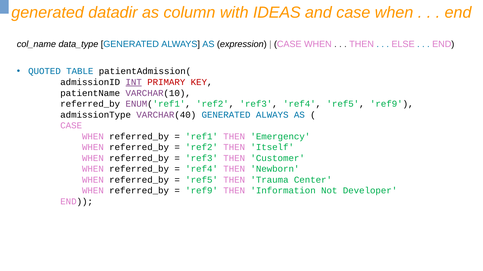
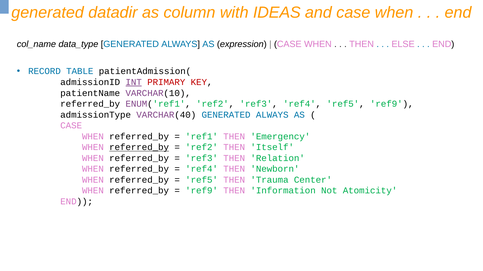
QUOTED: QUOTED -> RECORD (44, 72)
referred_by underline: none -> present (139, 148)
Customer: Customer -> Relation (278, 158)
Developer: Developer -> Atomicity (370, 191)
